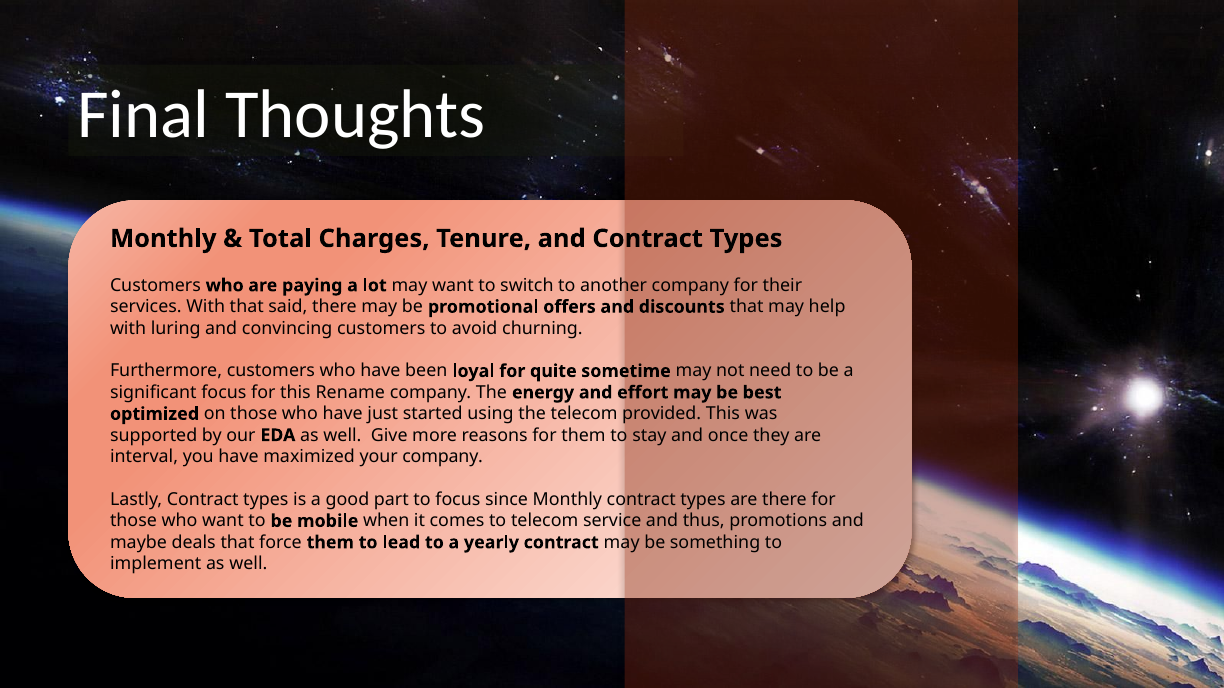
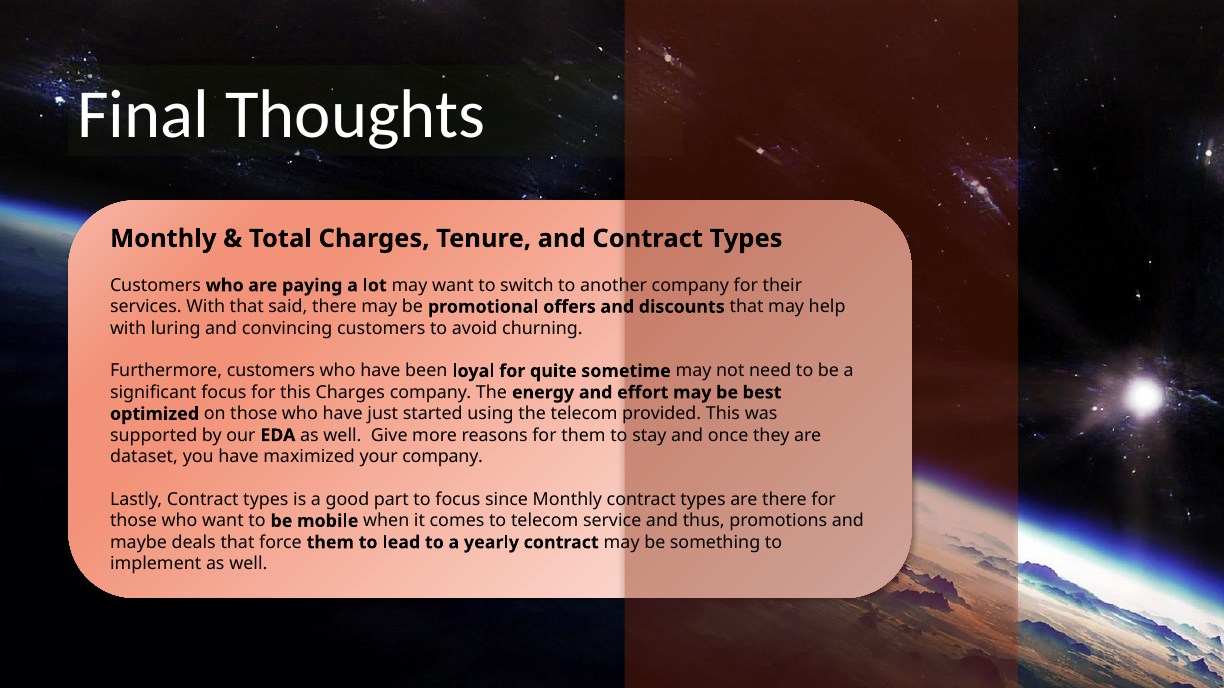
this Rename: Rename -> Charges (350, 393)
interval: interval -> dataset (144, 457)
